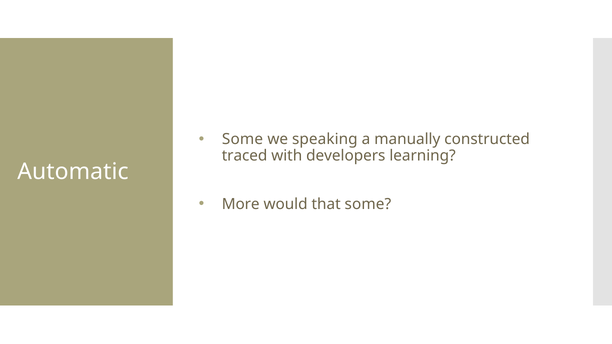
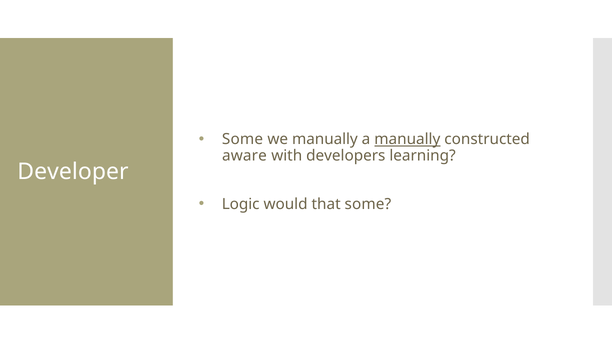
we speaking: speaking -> manually (325, 139)
manually underline: none -> present (407, 139)
traced: traced -> aware (244, 156)
Automatic: Automatic -> Developer (73, 172)
More: More -> Logic (241, 204)
